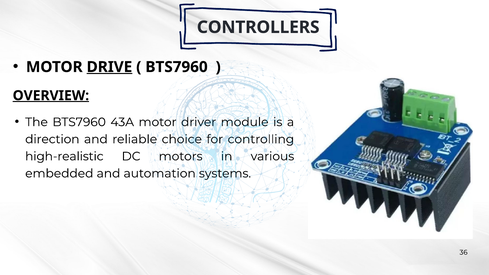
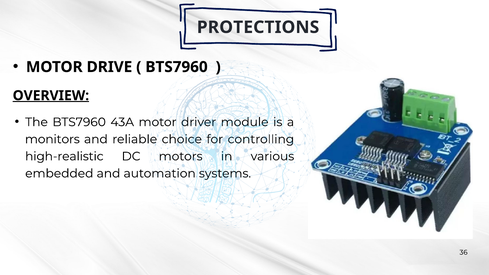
CONTROLLERS: CONTROLLERS -> PROTECTIONS (258, 27)
DRIVE underline: present -> none (109, 67)
direction: direction -> monitors (52, 139)
